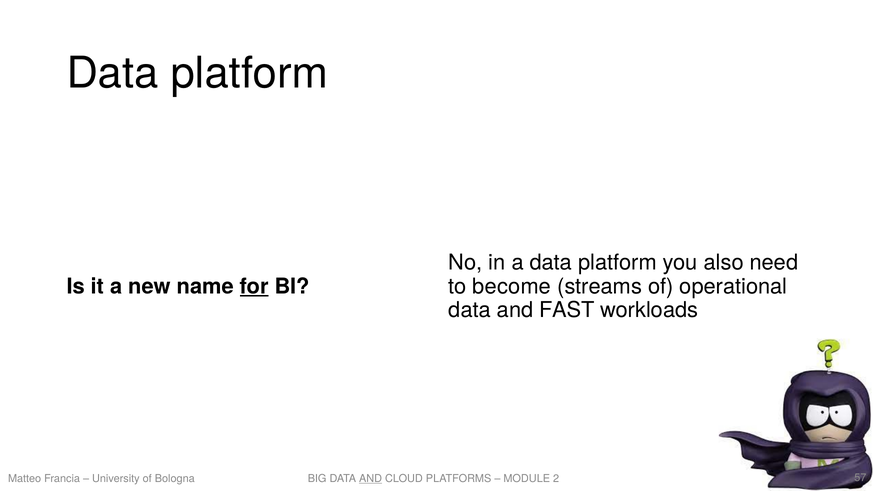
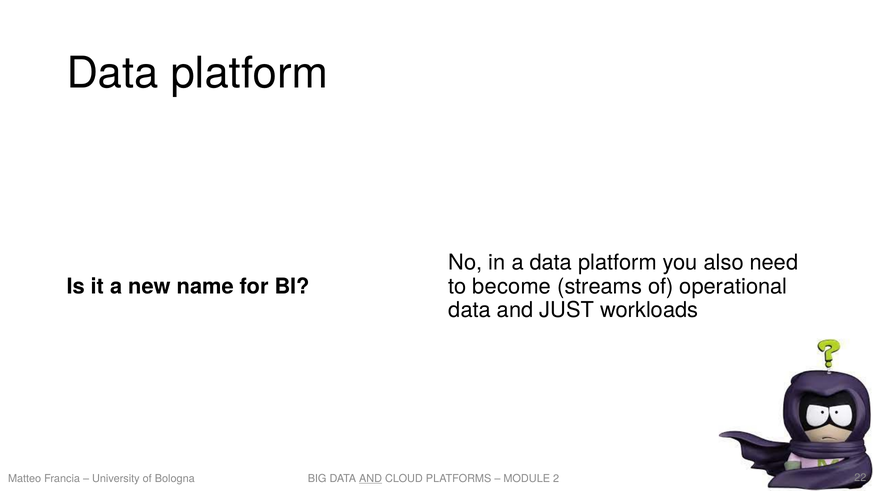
for underline: present -> none (254, 286)
FAST: FAST -> JUST (567, 310)
57: 57 -> 22 (860, 477)
